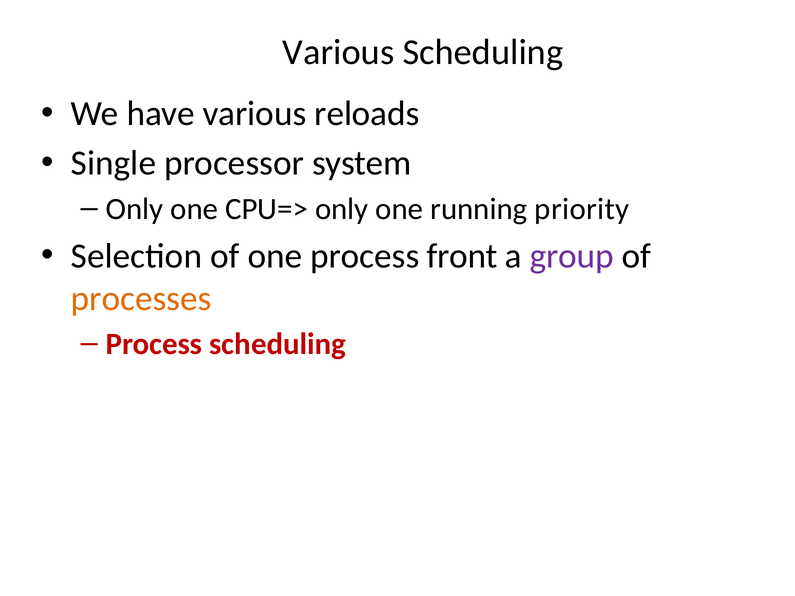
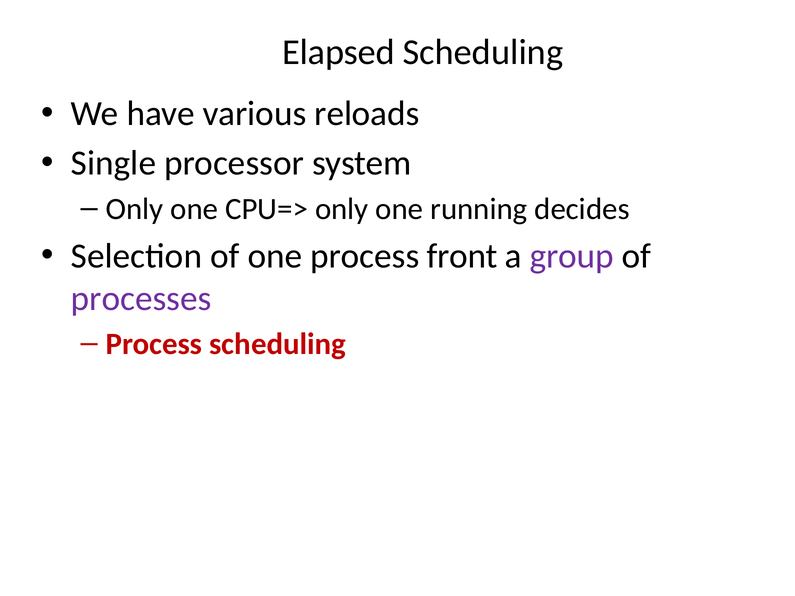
Various: Various -> Elapsed (339, 52)
priority: priority -> decides (582, 209)
processes colour: orange -> purple (141, 299)
